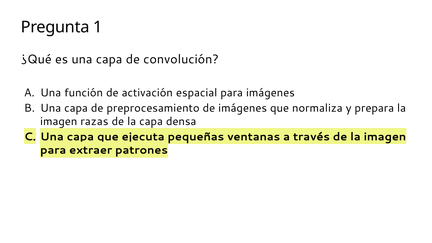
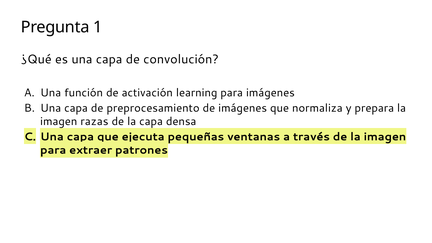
espacial: espacial -> learning (197, 93)
